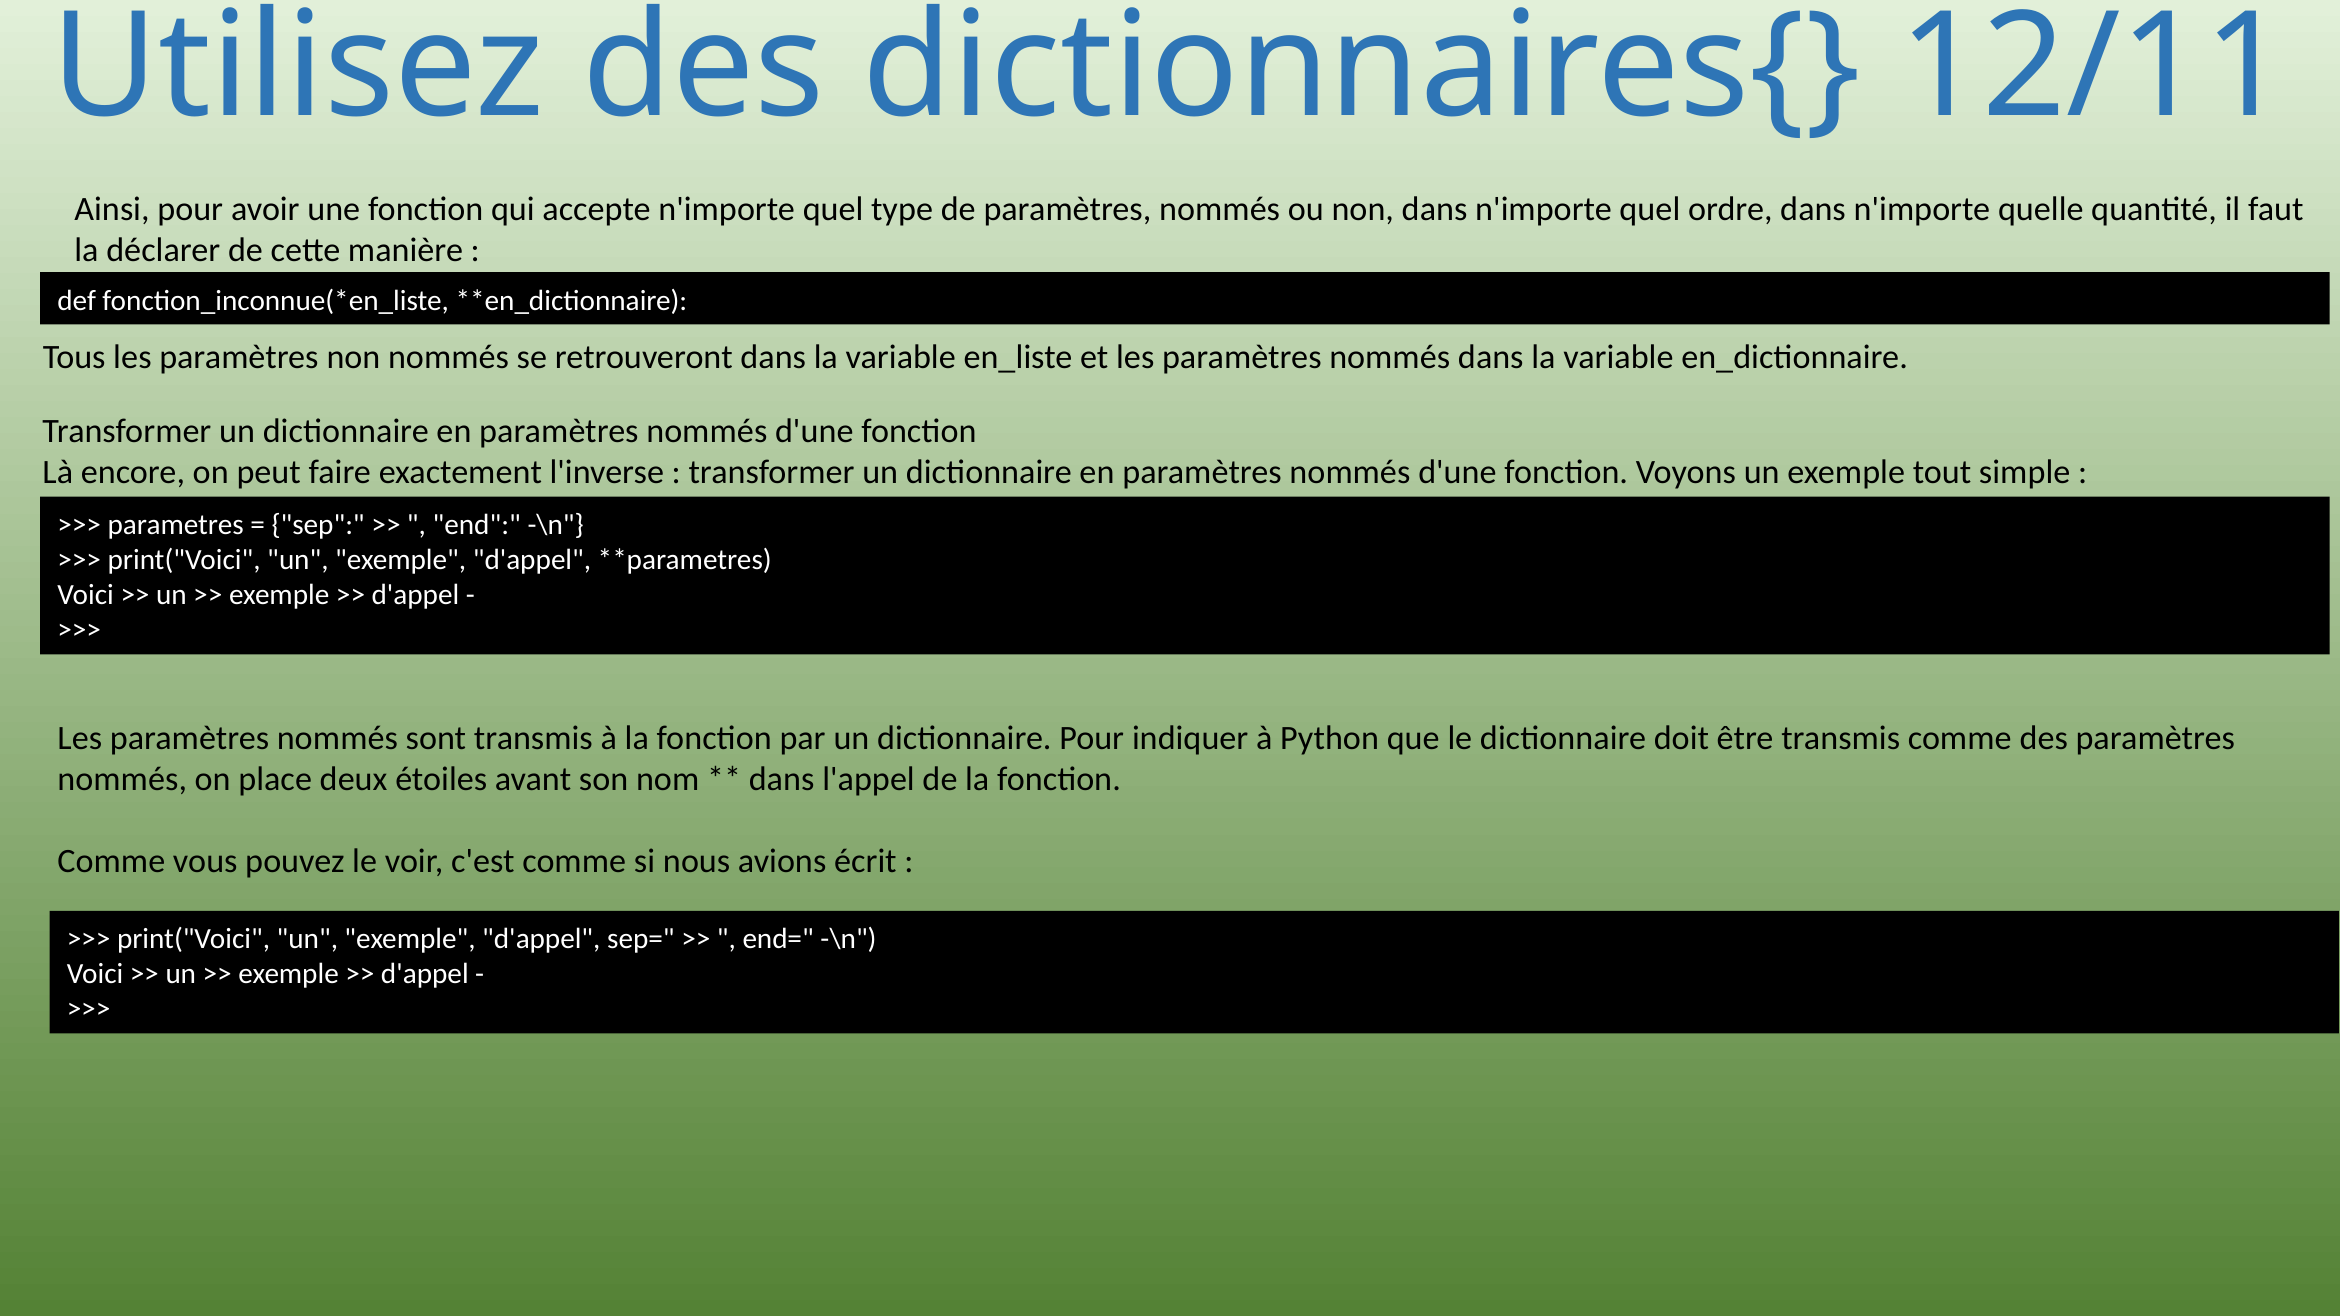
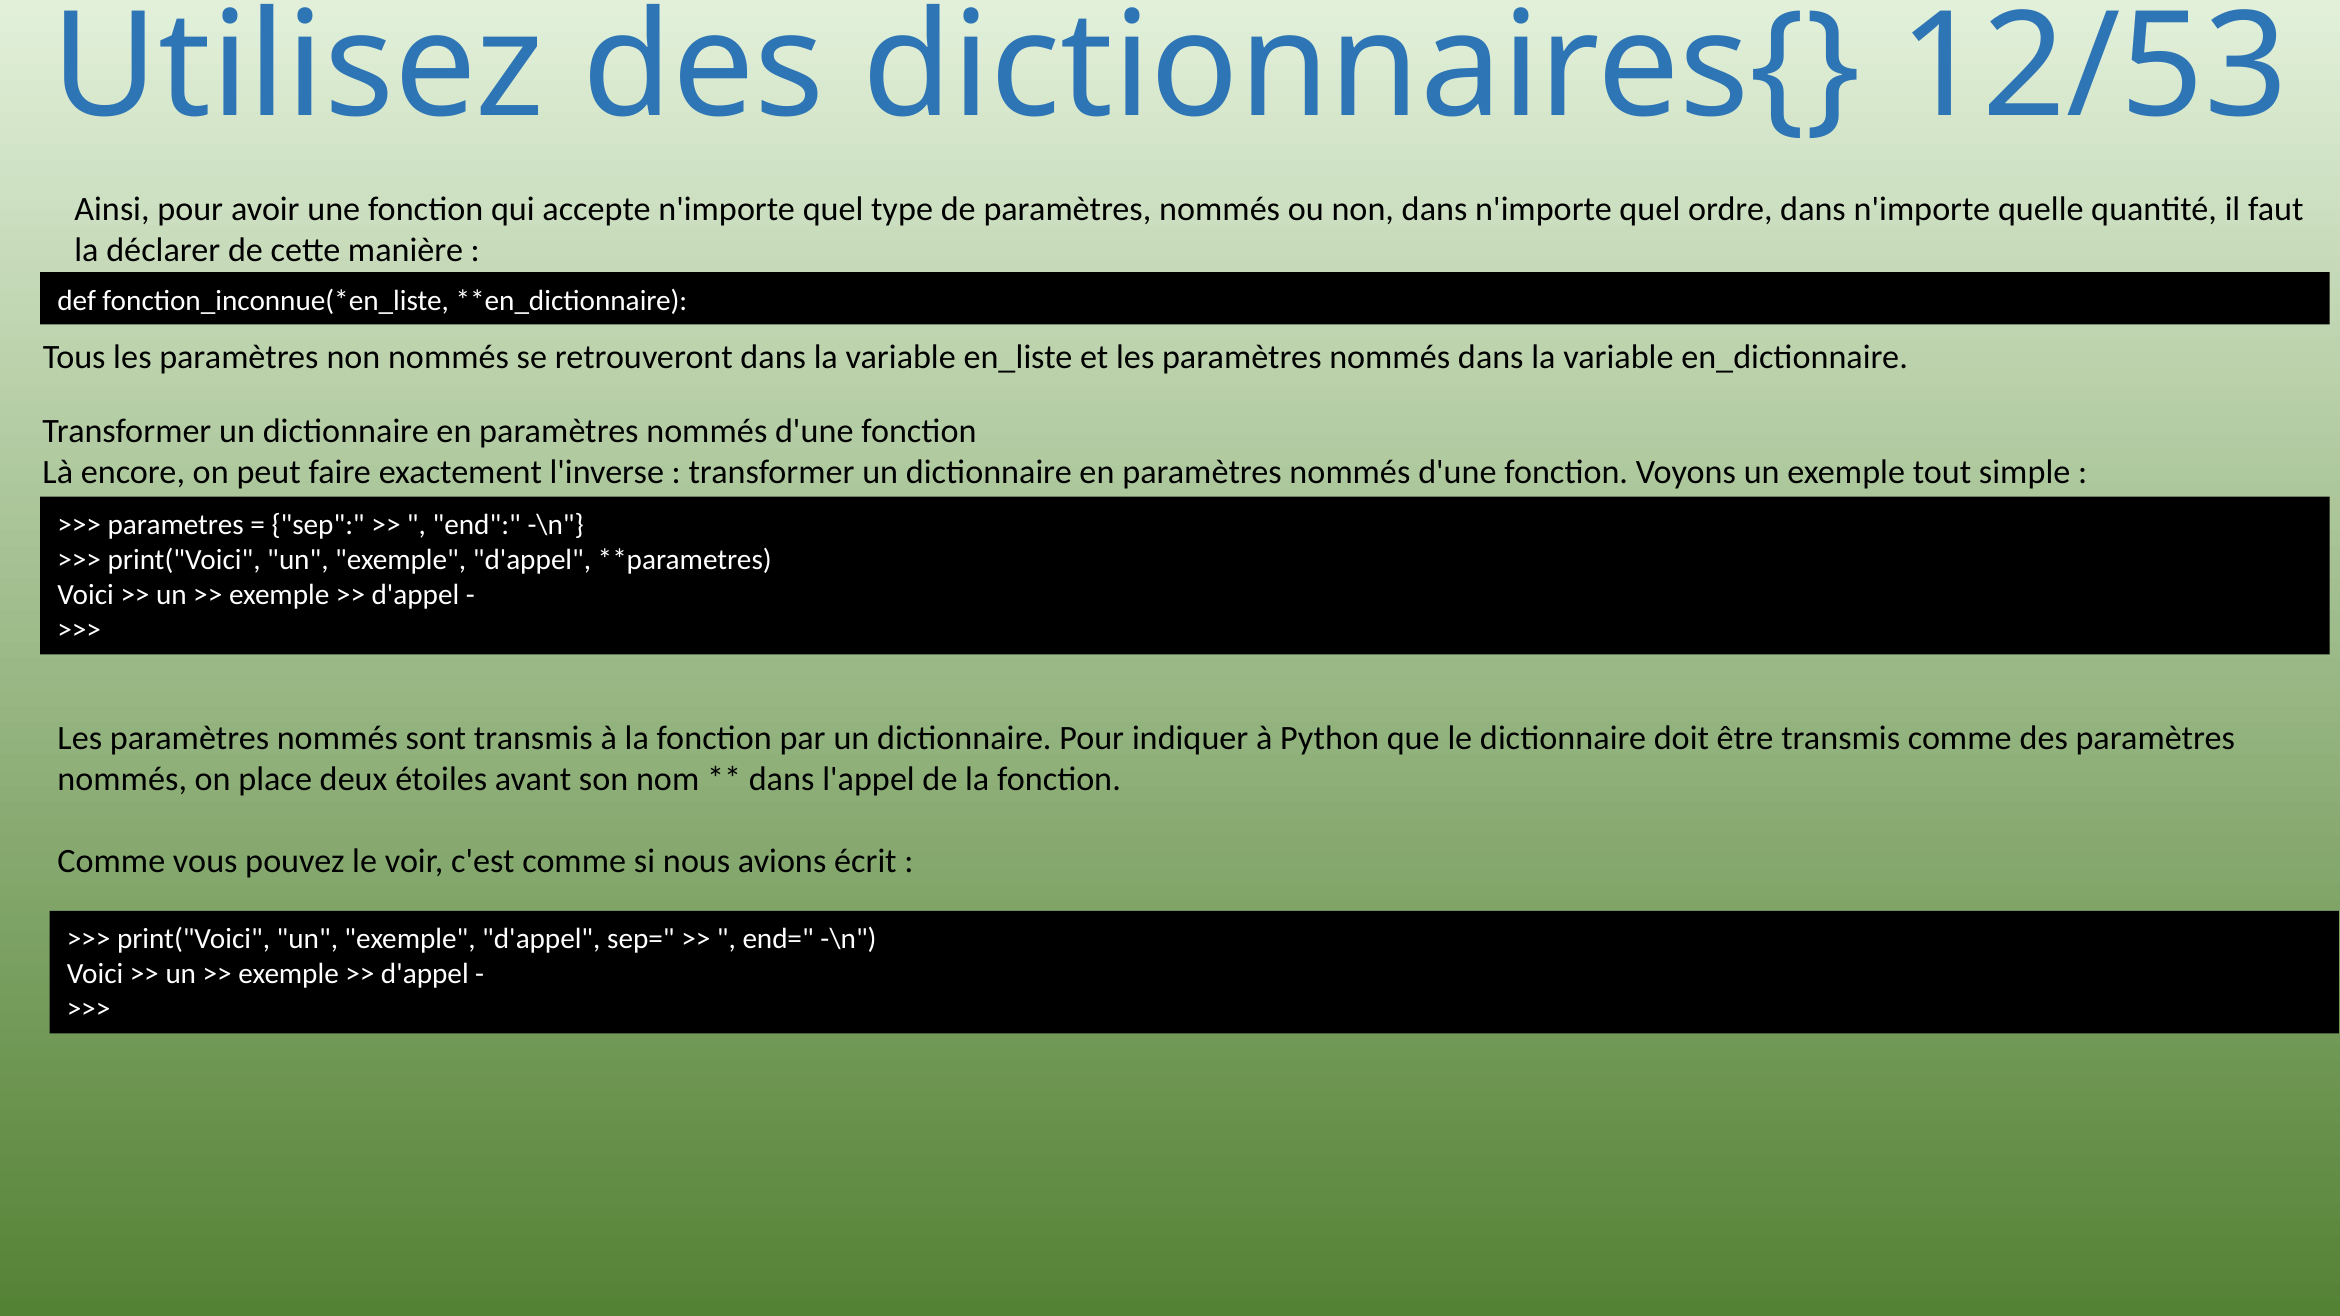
12/11: 12/11 -> 12/53 (2094, 67)
